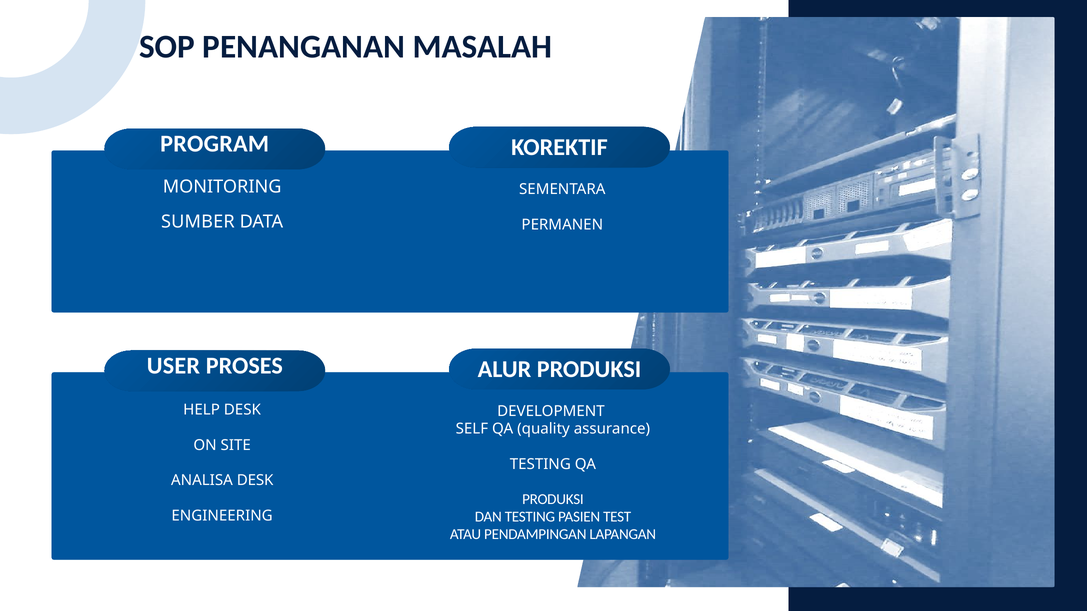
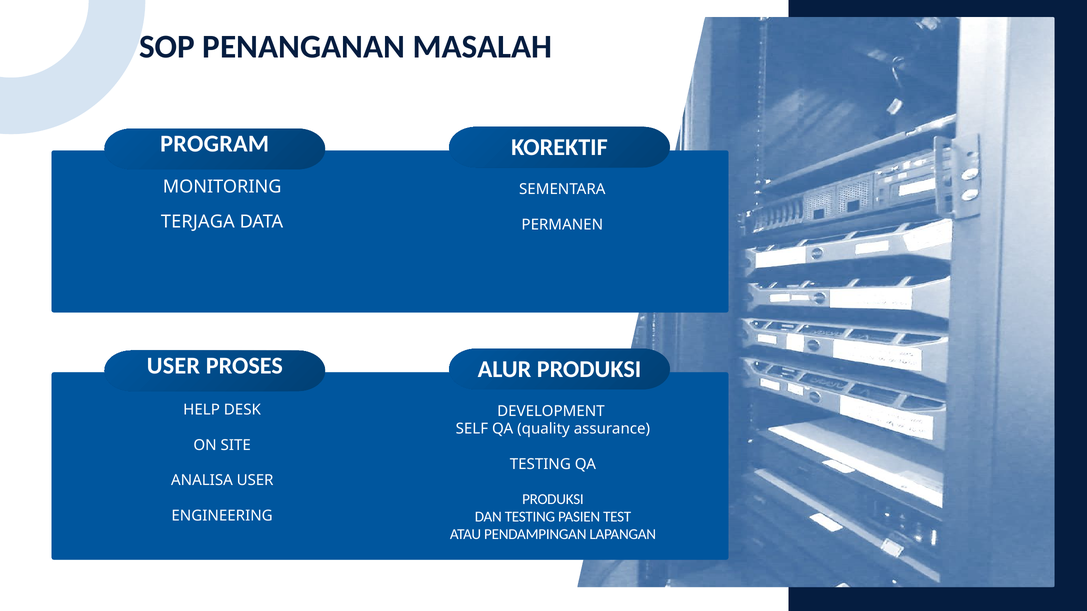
SUMBER: SUMBER -> TERJAGA (198, 222)
ANALISA DESK: DESK -> USER (255, 481)
